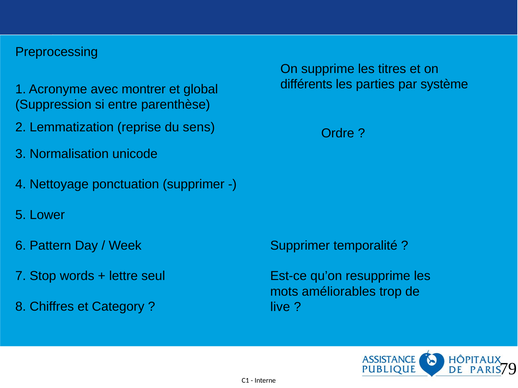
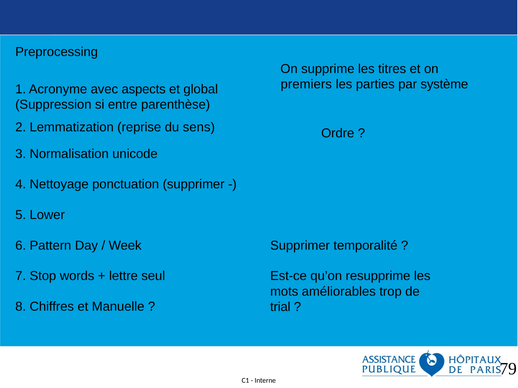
différents: différents -> premiers (306, 84)
montrer: montrer -> aspects (144, 89)
Category: Category -> Manuelle (118, 307)
live: live -> trial (280, 307)
